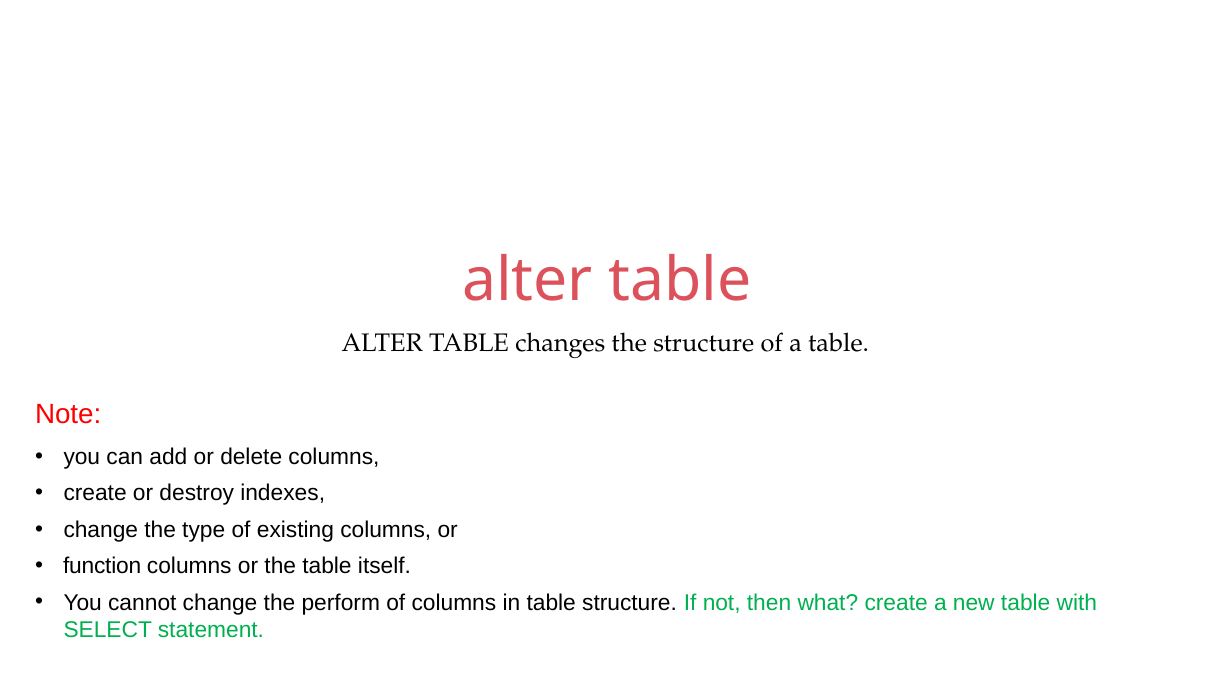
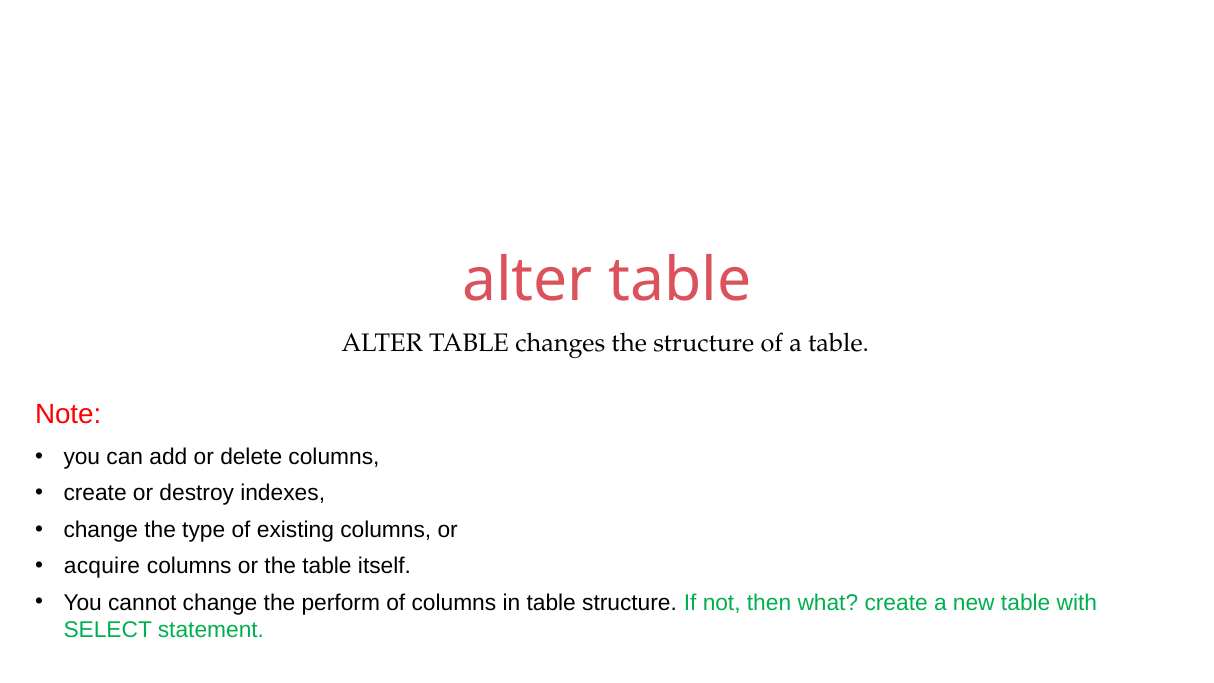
function: function -> acquire (102, 566)
